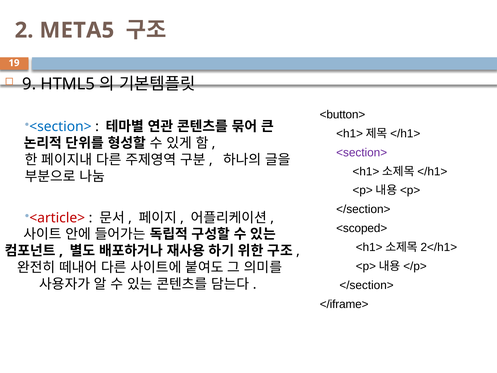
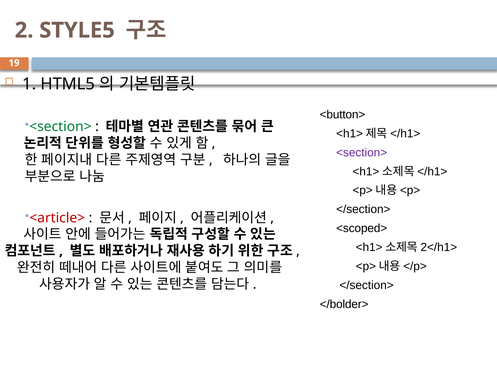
META5: META5 -> STYLE5 (77, 30)
9: 9 -> 1 (29, 84)
<section> colour: blue -> green (60, 127)
</iframe>: </iframe> -> </bolder> (344, 304)
